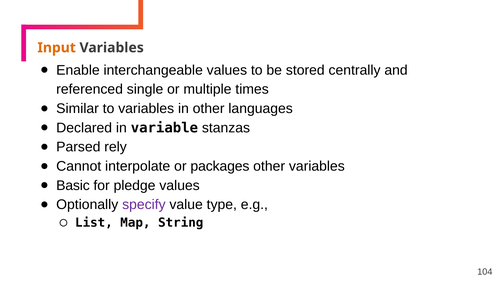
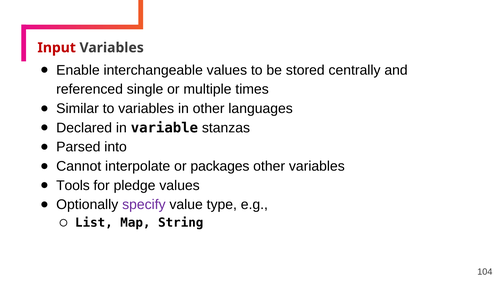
Input colour: orange -> red (57, 48)
rely: rely -> into (116, 147)
Basic: Basic -> Tools (73, 186)
